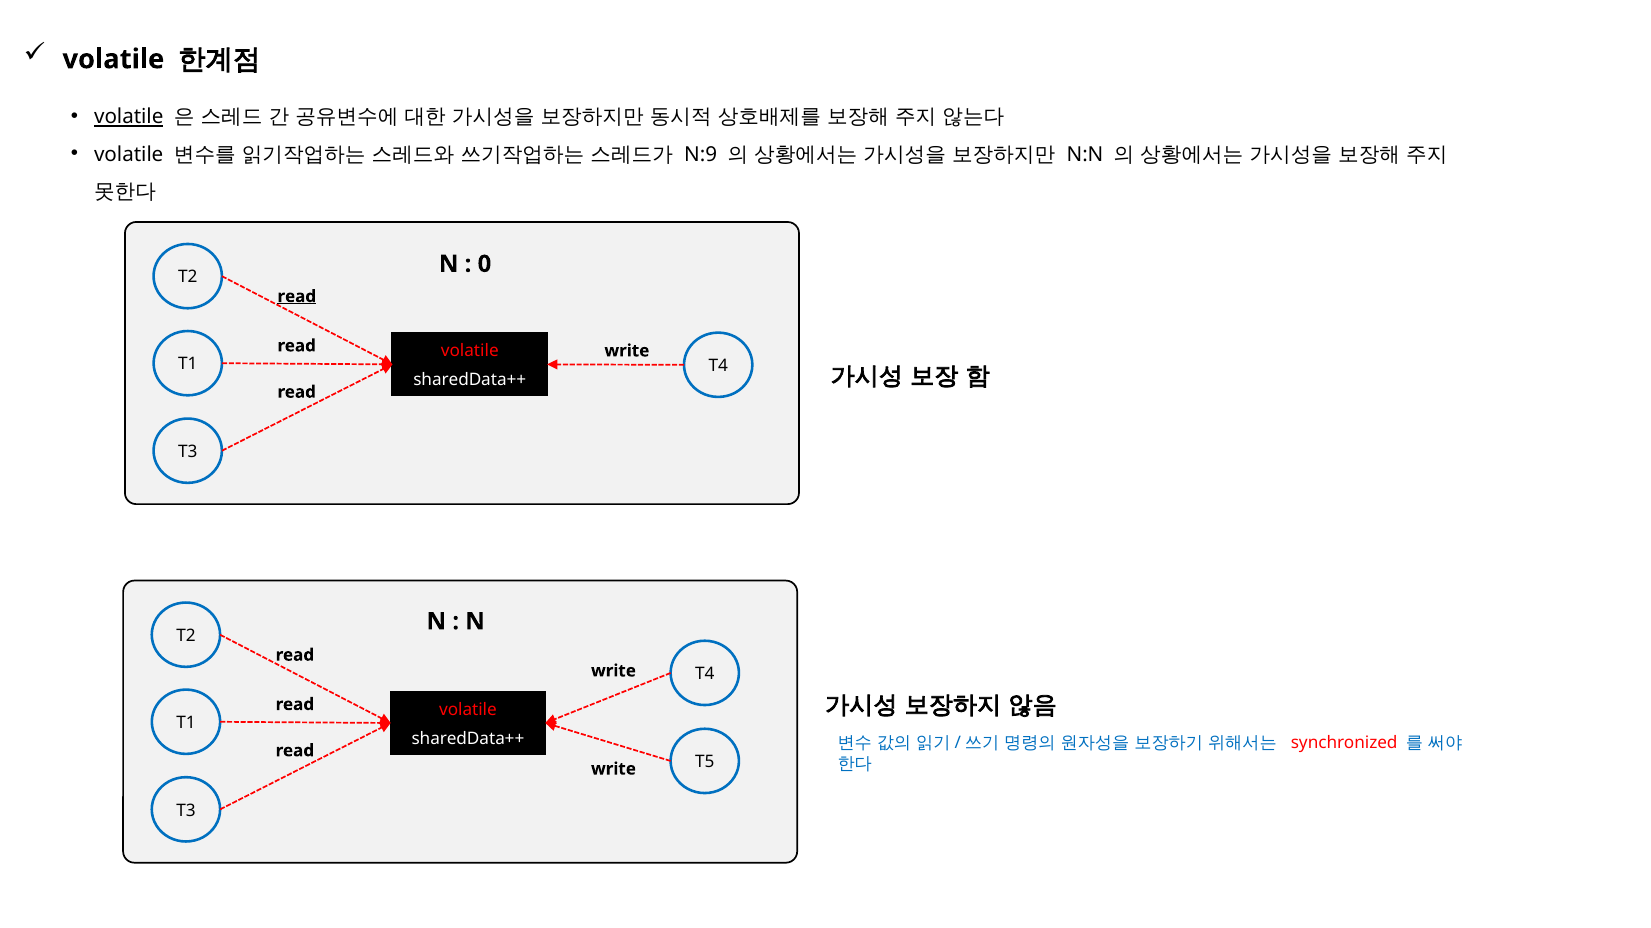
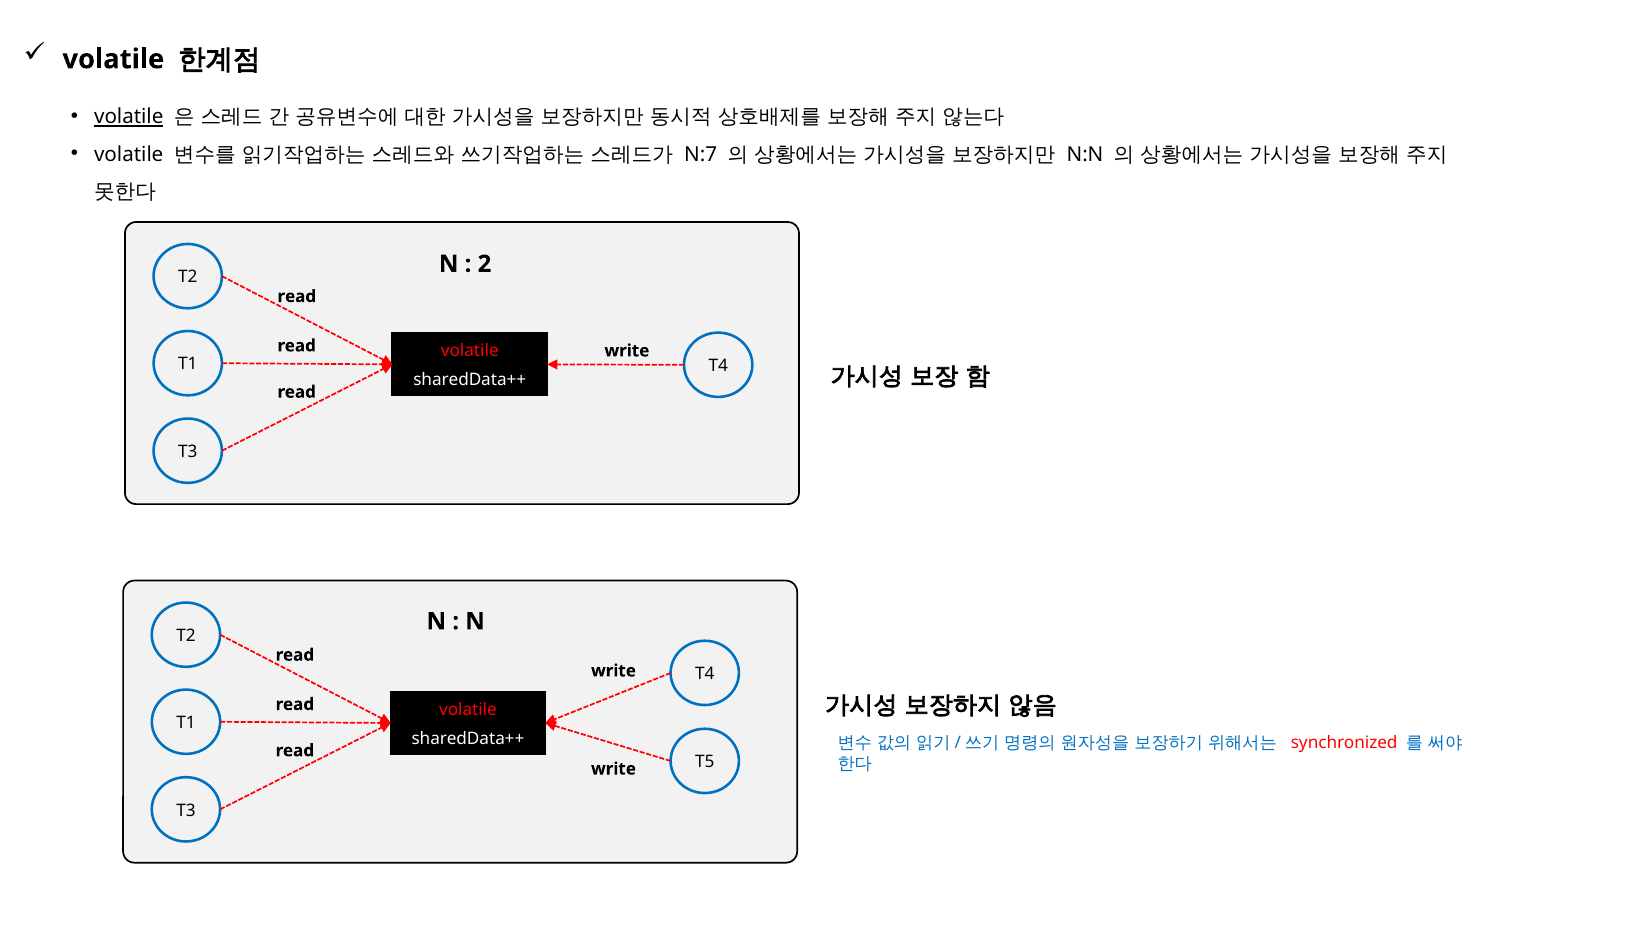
N:9: N:9 -> N:7 (701, 154)
0: 0 -> 2 (484, 264)
read underline: present -> none (297, 297)
